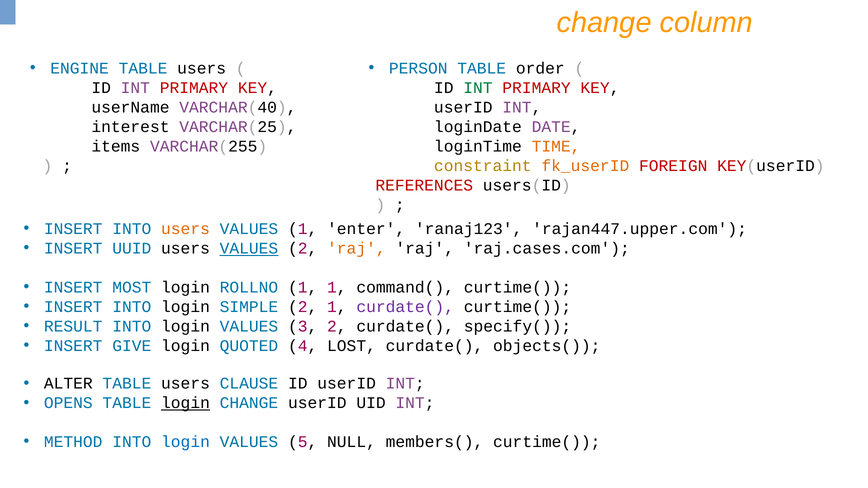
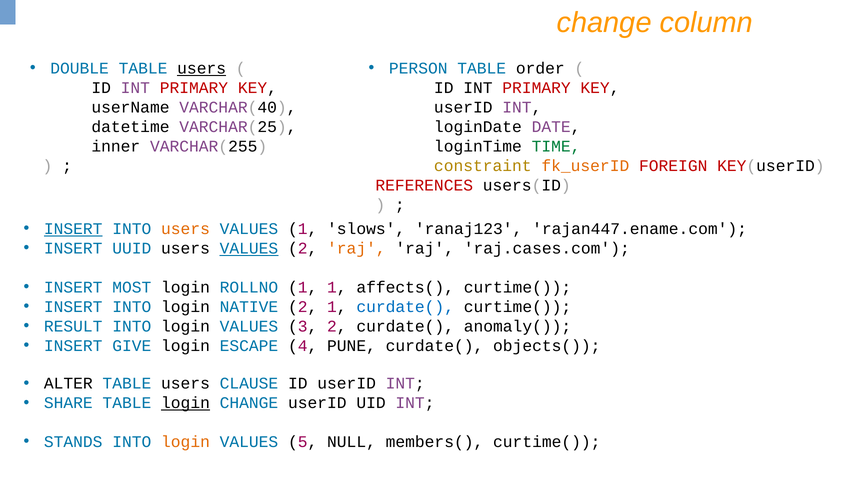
ENGINE: ENGINE -> DOUBLE (80, 69)
users underline: none -> present (202, 69)
INT colour: green -> black (478, 88)
interest: interest -> datetime (130, 127)
items: items -> inner (116, 147)
TIME colour: orange -> green (556, 147)
INSERT underline: none -> present (73, 229)
enter: enter -> slows (366, 229)
rajan447.upper.com: rajan447.upper.com -> rajan447.ename.com (640, 229)
command(: command( -> affects( (405, 288)
SIMPLE: SIMPLE -> NATIVE (249, 307)
curdate( colour: purple -> blue (405, 307)
specify(: specify( -> anomaly( (518, 327)
QUOTED: QUOTED -> ESCAPE (249, 346)
LOST: LOST -> PUNE (351, 346)
OPENS: OPENS -> SHARE (68, 403)
METHOD: METHOD -> STANDS (73, 442)
login colour: blue -> orange (185, 442)
